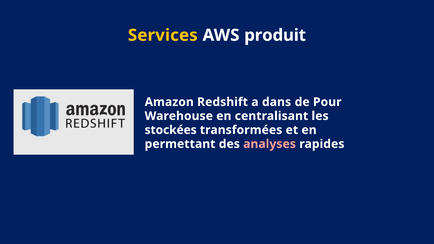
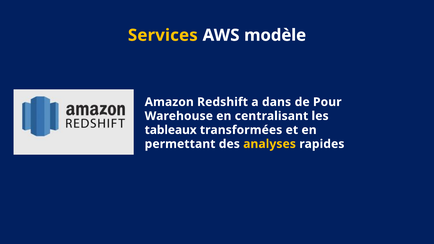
produit: produit -> modèle (275, 35)
stockées: stockées -> tableaux (171, 130)
analyses colour: pink -> yellow (270, 144)
